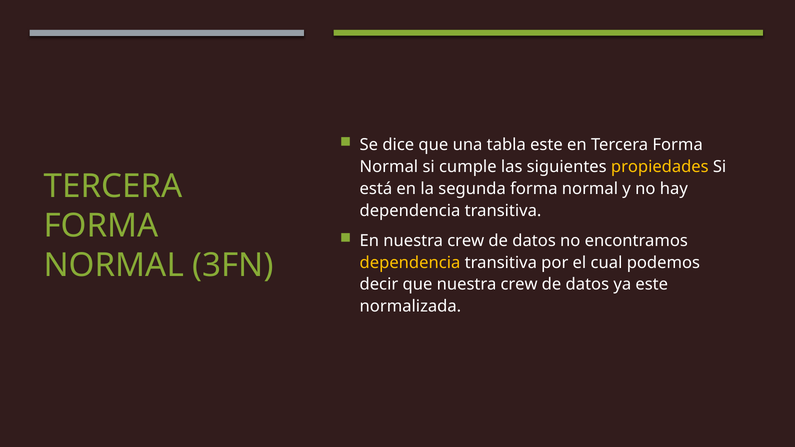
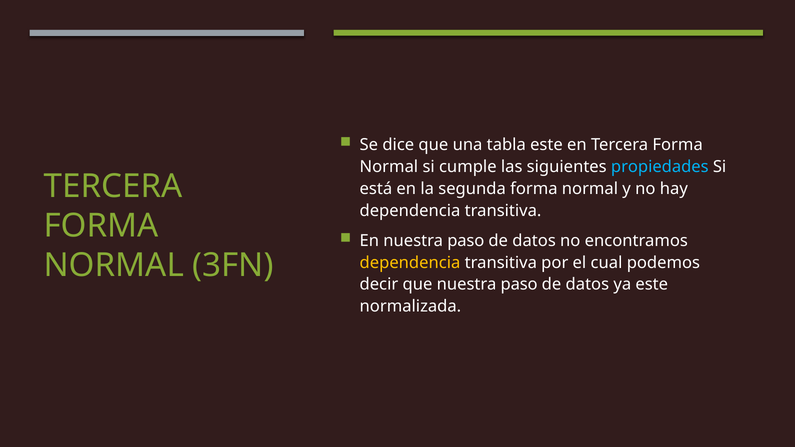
propiedades colour: yellow -> light blue (660, 167)
En nuestra crew: crew -> paso (466, 241)
que nuestra crew: crew -> paso (519, 285)
